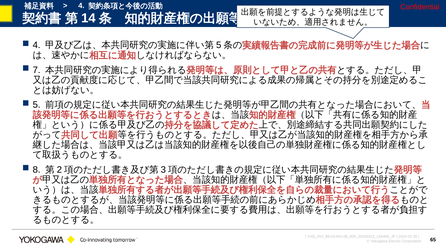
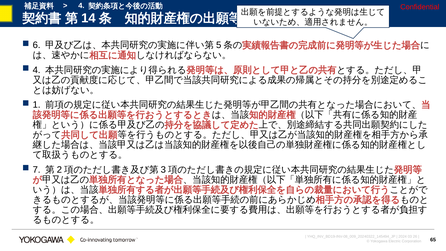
4: 4 -> 6 (37, 45)
7: 7 -> 4 (37, 70)
5: 5 -> 1 (37, 105)
8: 8 -> 7 (37, 170)
